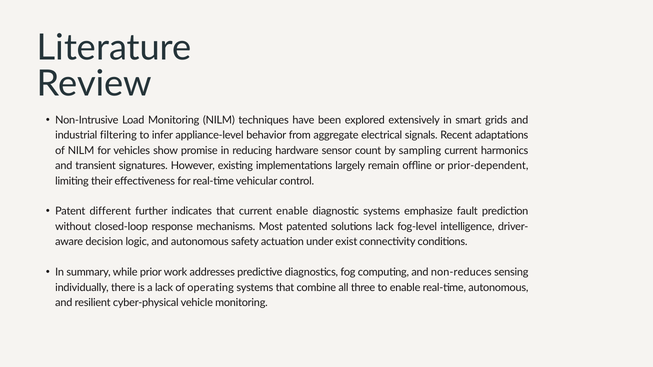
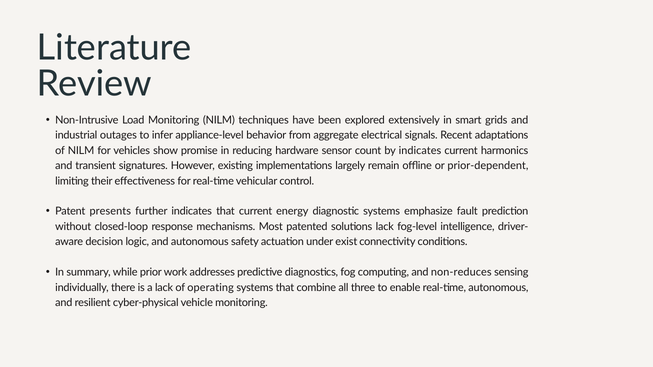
filtering: filtering -> outages (118, 135)
by sampling: sampling -> indicates (420, 151)
different: different -> presents (110, 212)
current enable: enable -> energy (292, 212)
